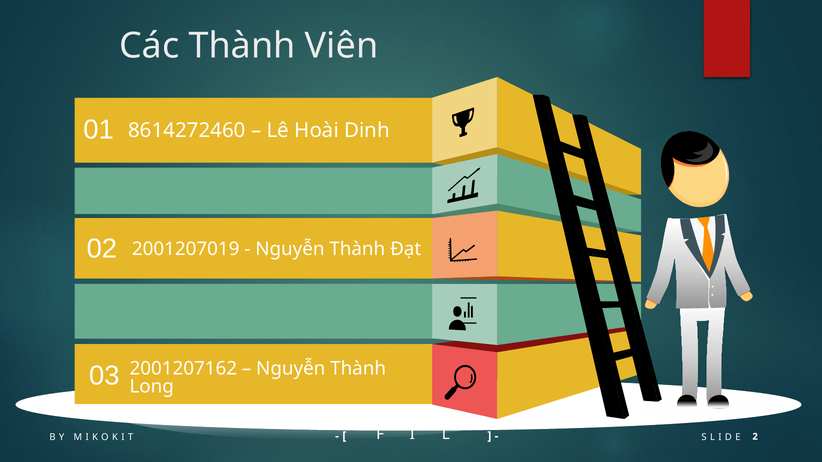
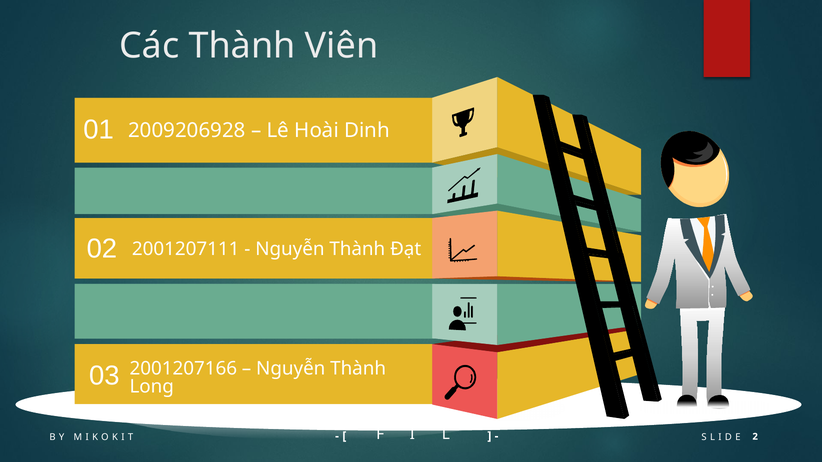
8614272460: 8614272460 -> 2009206928 (187, 131)
2001207019: 2001207019 -> 2001207111 (186, 249)
2001207162: 2001207162 -> 2001207166 (183, 369)
